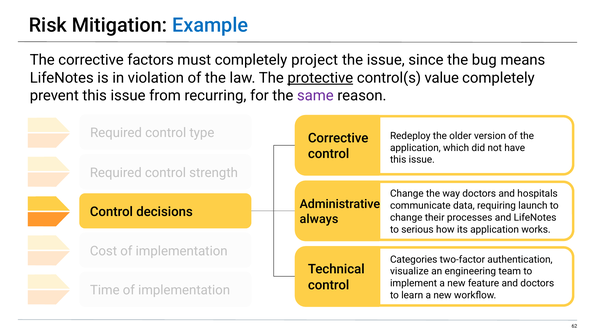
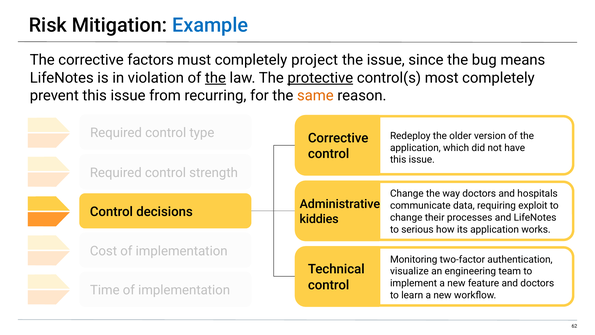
the underline: none -> present (215, 78)
value: value -> most (442, 78)
same colour: purple -> orange (315, 96)
launch: launch -> exploit (533, 205)
always: always -> kiddies (319, 219)
Categories: Categories -> Monitoring (414, 259)
